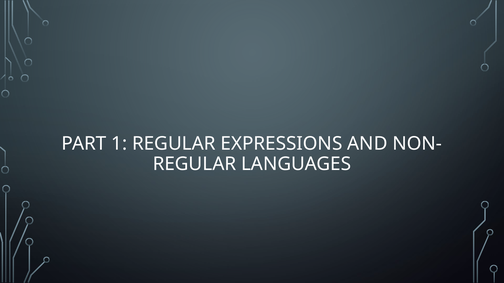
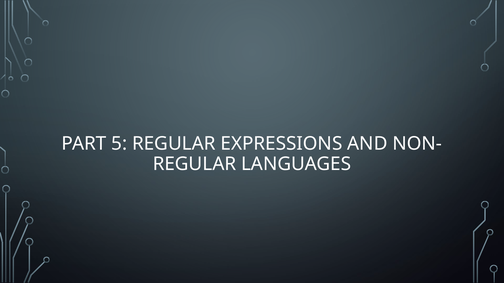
1: 1 -> 5 (119, 144)
